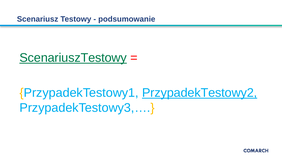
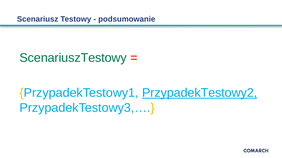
ScenariuszTestowy underline: present -> none (73, 58)
